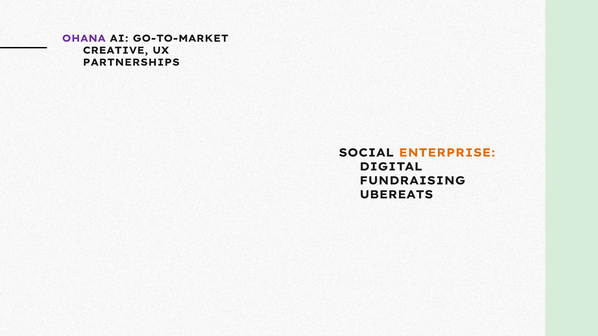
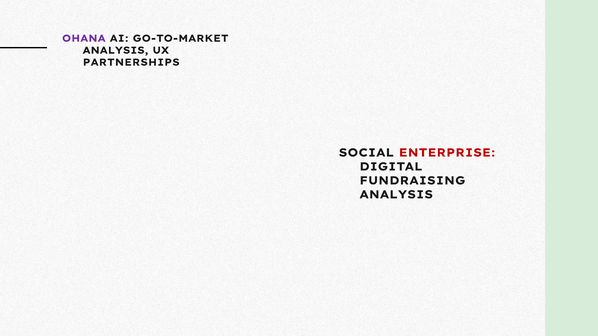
CREATIVE: CREATIVE -> ANALYSIS (116, 50)
ENTERPRISE colour: orange -> red (447, 153)
UBEREATS: UBEREATS -> ANALYSIS (396, 195)
